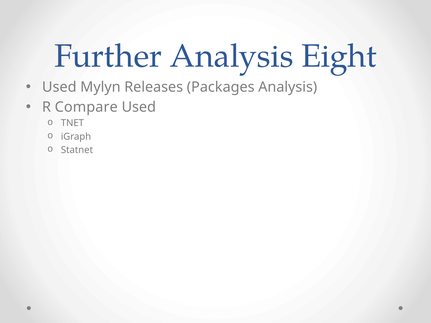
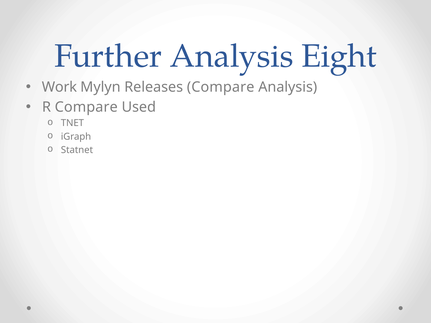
Used: Used -> Work (59, 87)
Releases Packages: Packages -> Compare (221, 87)
